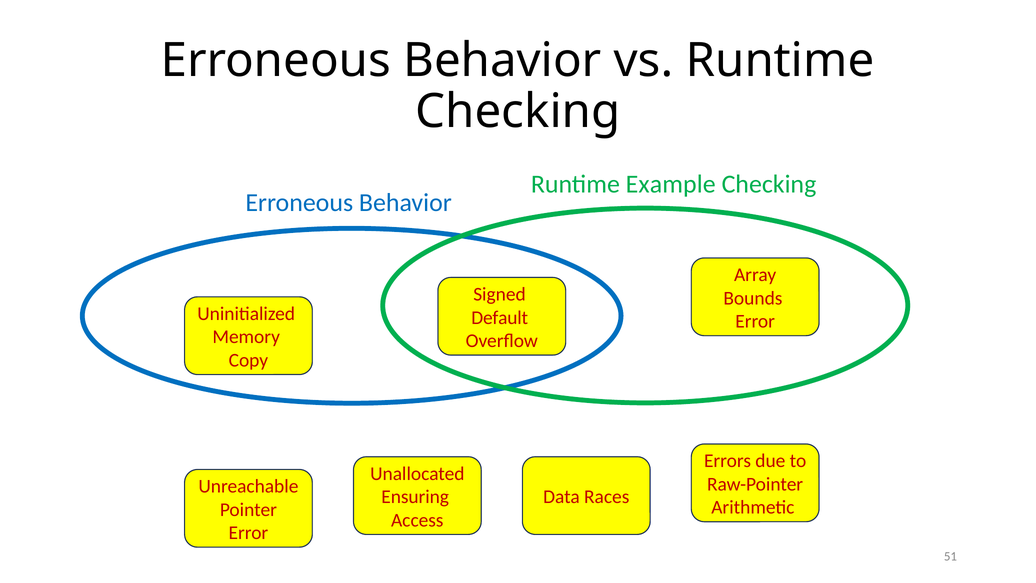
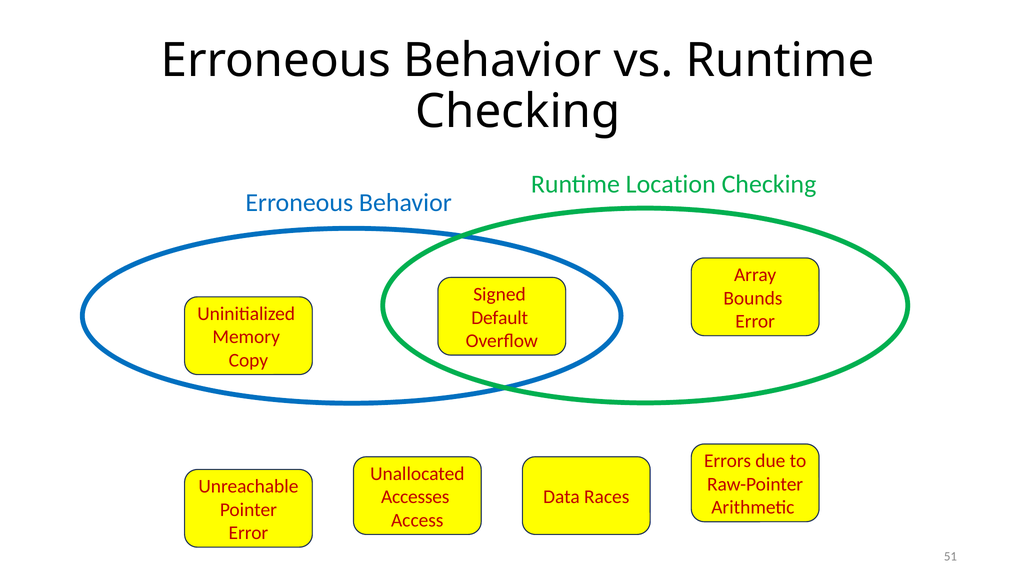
Example: Example -> Location (671, 184)
Ensuring: Ensuring -> Accesses (415, 497)
